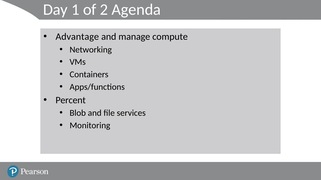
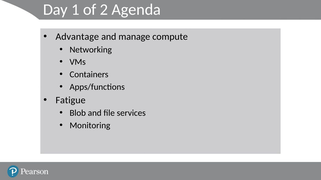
Percent: Percent -> Fatigue (71, 100)
